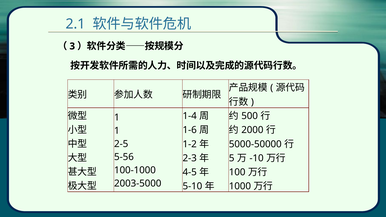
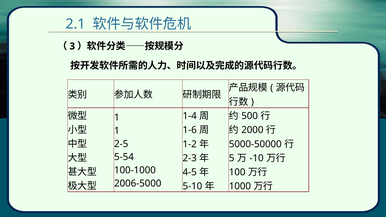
5-56: 5-56 -> 5-54 (124, 157)
2003-5000: 2003-5000 -> 2006-5000 (138, 183)
